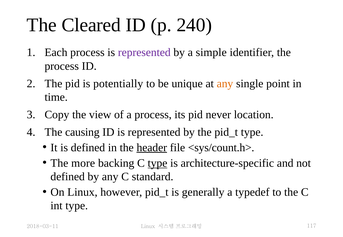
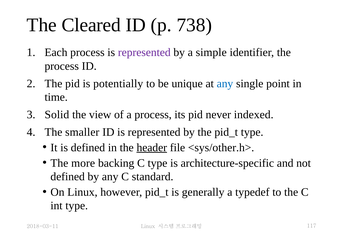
240: 240 -> 738 (194, 25)
any colour: orange -> blue (225, 84)
Copy: Copy -> Solid (57, 115)
location: location -> indexed (254, 115)
causing: causing -> smaller (82, 132)
<sys/count.h>: <sys/count.h> -> <sys/other.h> (221, 148)
type underline: present -> none (158, 163)
